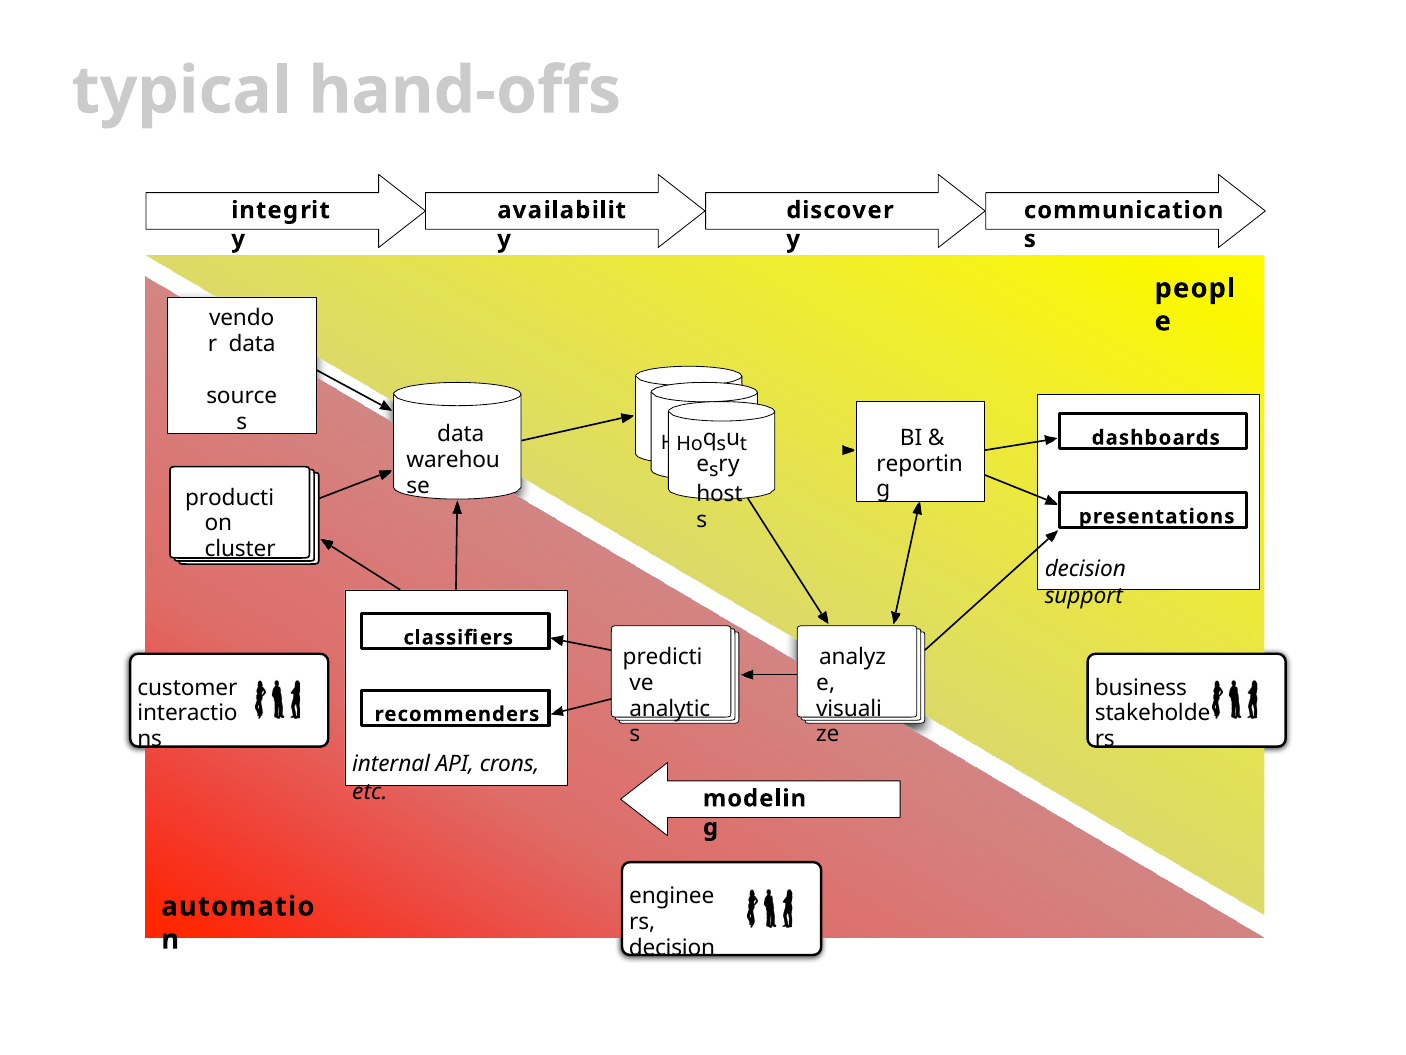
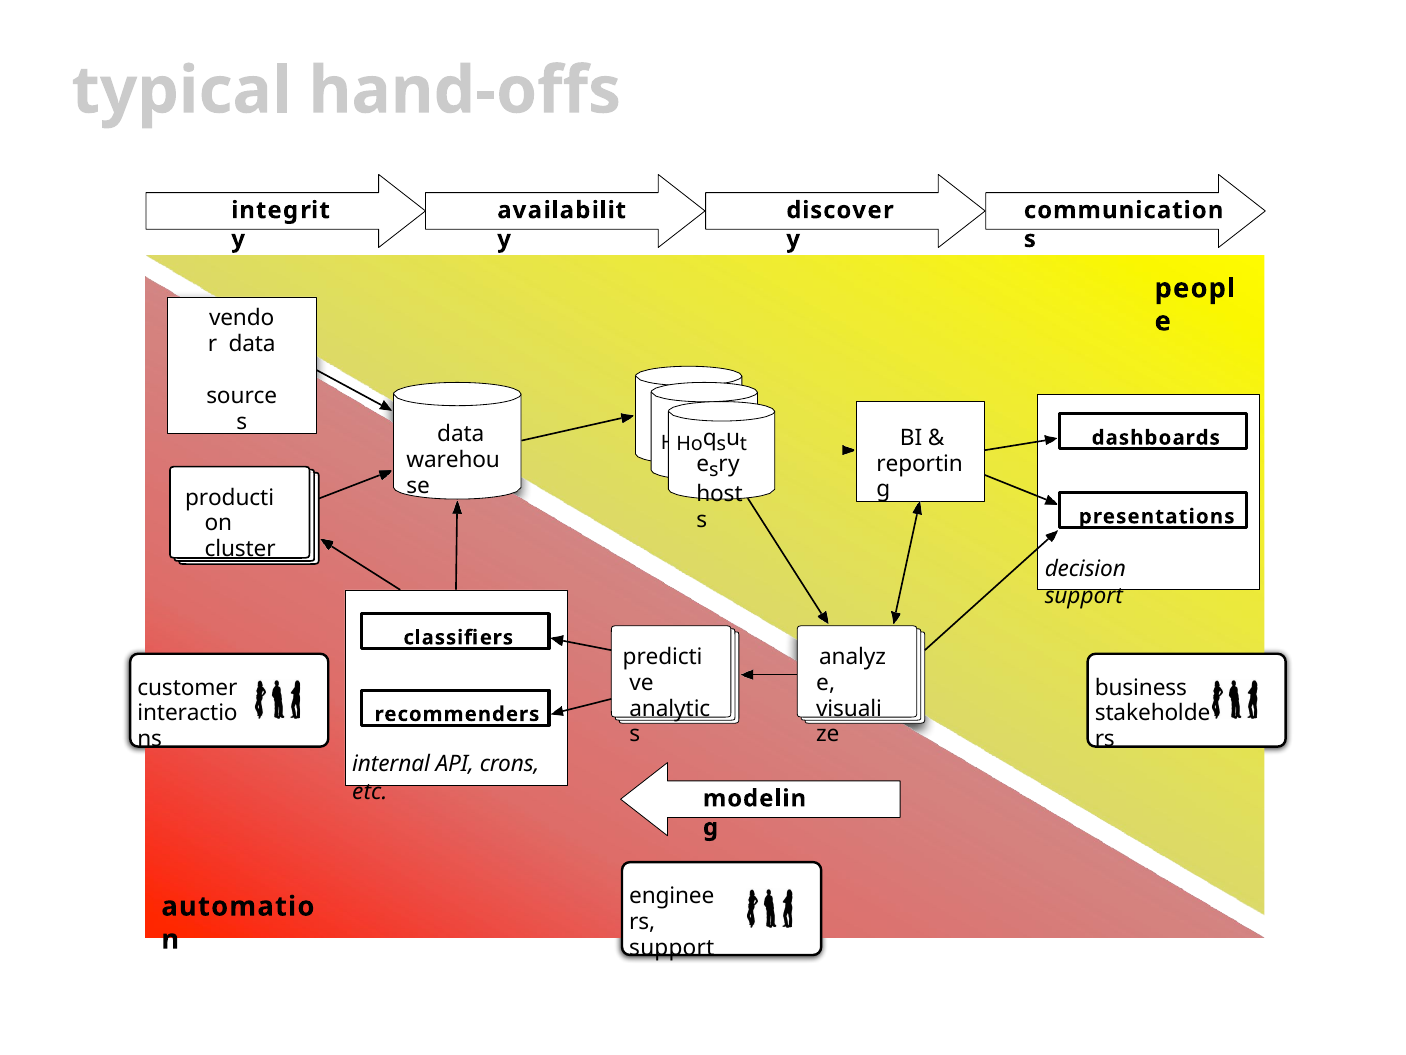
decision: decision -> support (672, 947)
